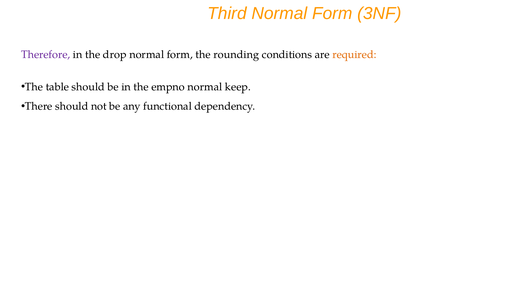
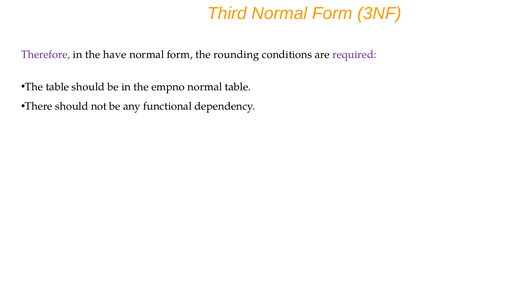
drop: drop -> have (115, 54)
required colour: orange -> purple (354, 54)
normal keep: keep -> table (238, 87)
